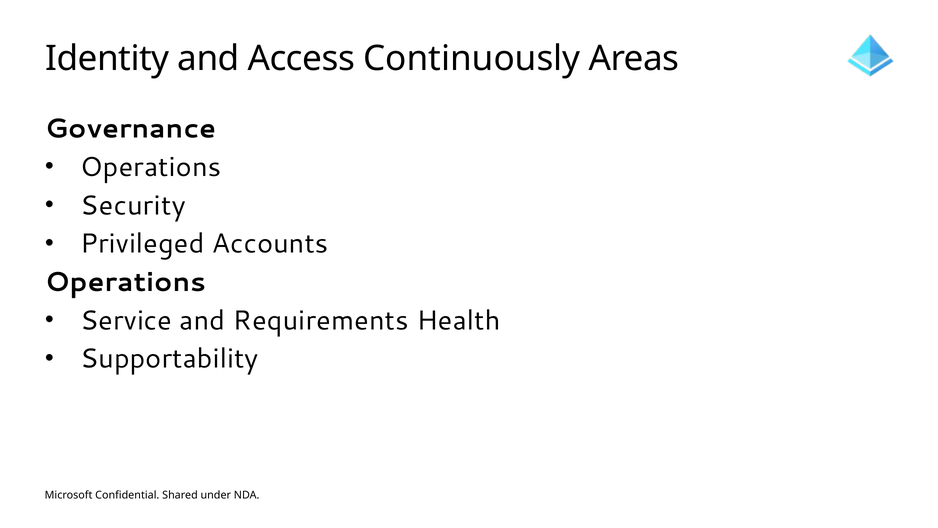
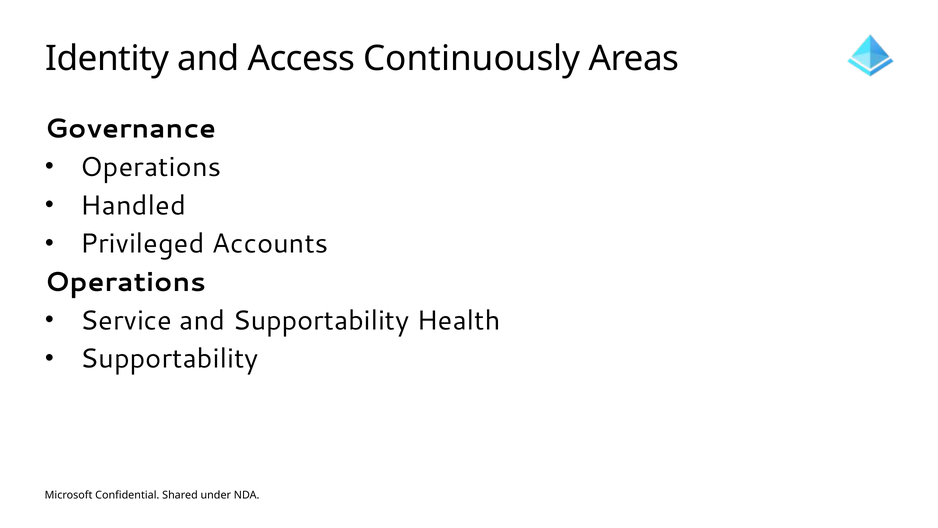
Security: Security -> Handled (133, 205)
and Requirements: Requirements -> Supportability (321, 320)
